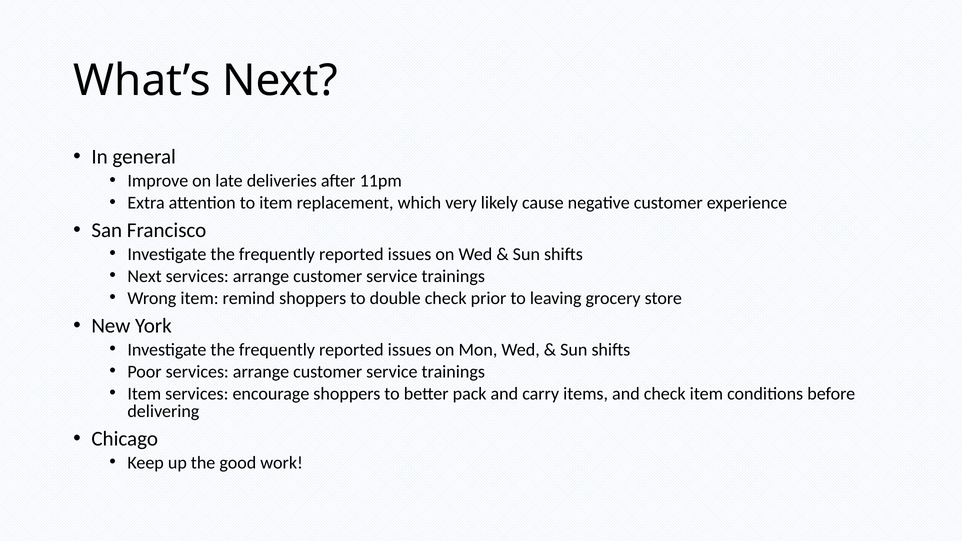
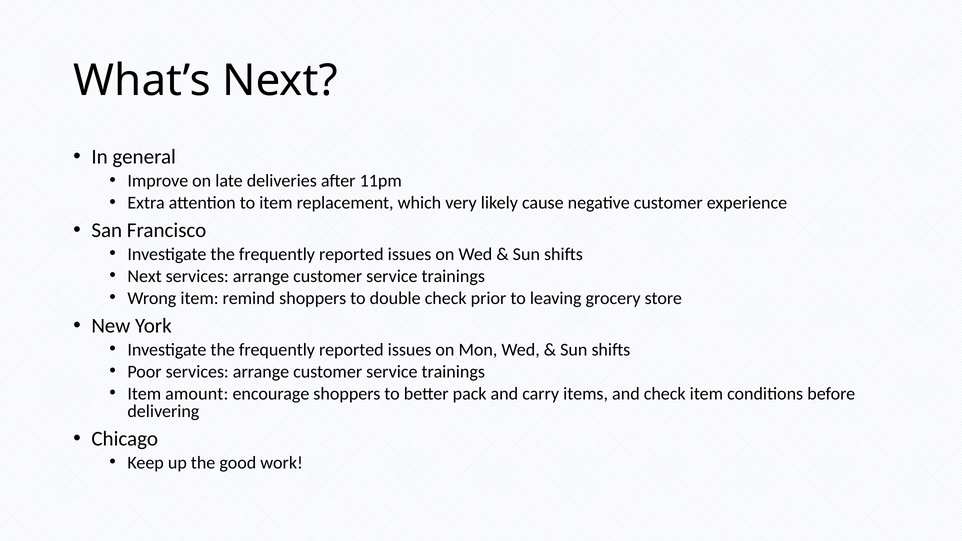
Item services: services -> amount (197, 394)
